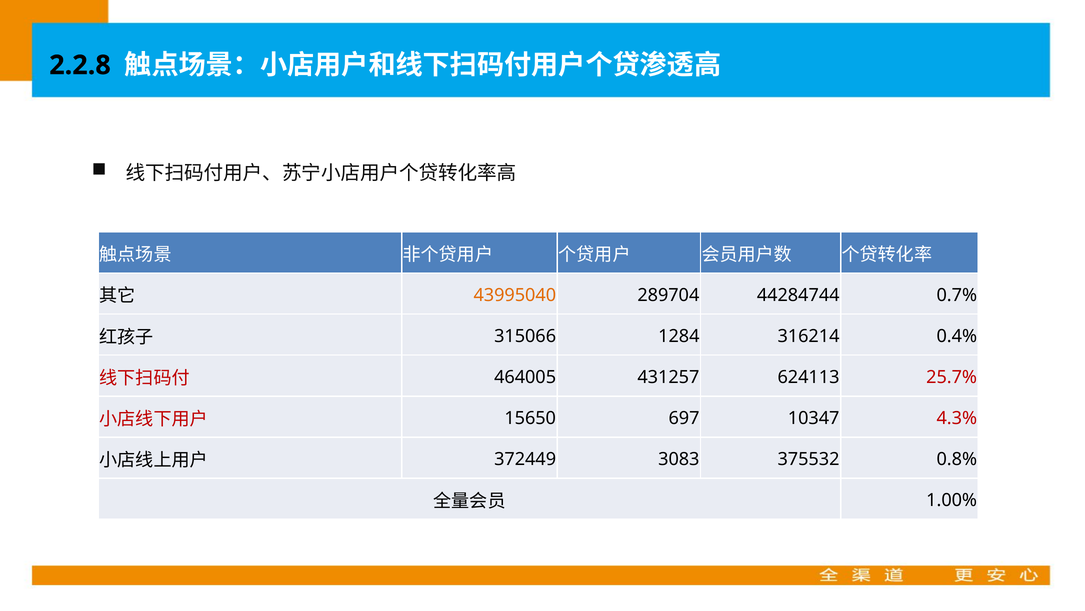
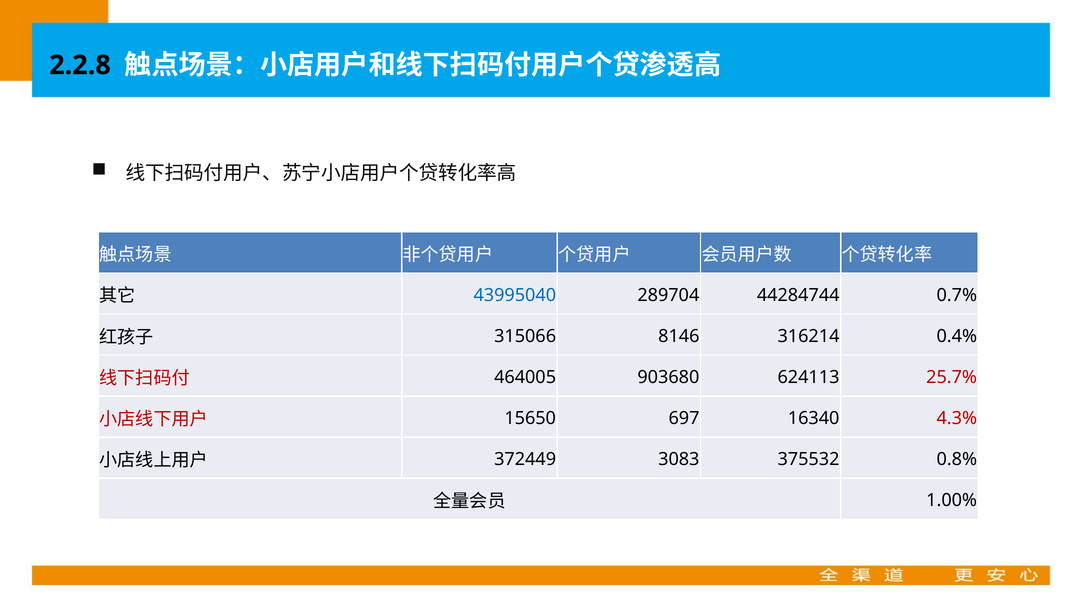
43995040 colour: orange -> blue (515, 295)
1284: 1284 -> 8146 (679, 336)
431257: 431257 -> 903680 (668, 377)
10347: 10347 -> 16340 (814, 418)
